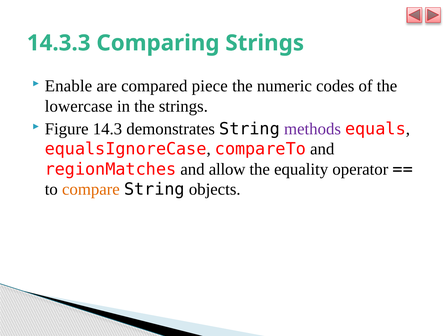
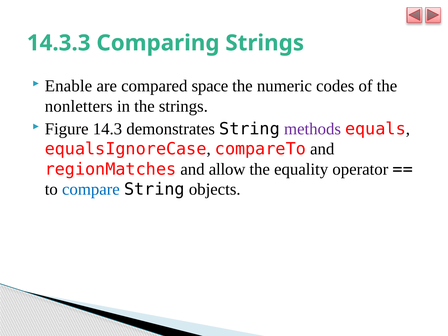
piece: piece -> space (210, 86)
lowercase: lowercase -> nonletters (79, 106)
compare colour: orange -> blue (91, 189)
